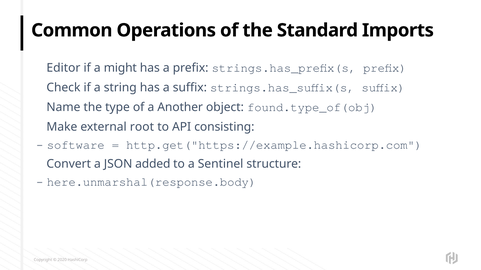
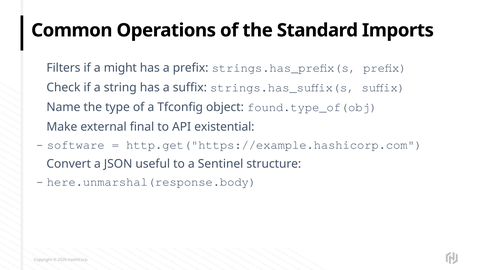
Editor: Editor -> Filters (63, 68)
Another: Another -> Tfconfig (180, 107)
root: root -> final (142, 127)
consisting: consisting -> existential (224, 127)
added: added -> useful (153, 164)
